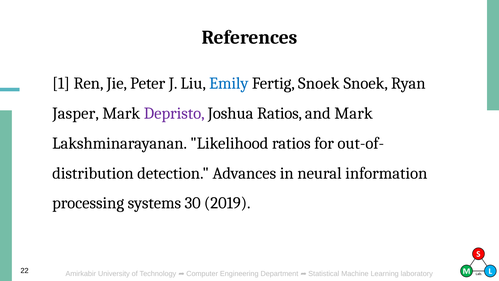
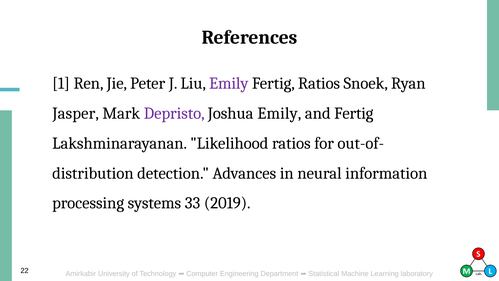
Emily colour: blue -> purple (229, 83)
Fertig Snoek: Snoek -> Ratios (319, 83)
Joshua Ratios: Ratios -> Emily (279, 113)
and Mark: Mark -> Fertig (354, 113)
30: 30 -> 33 (193, 203)
